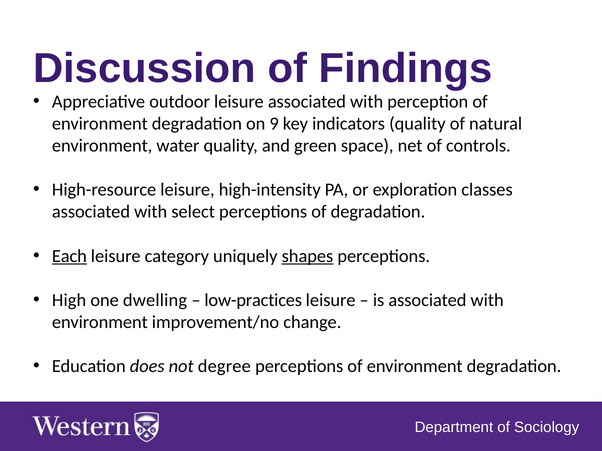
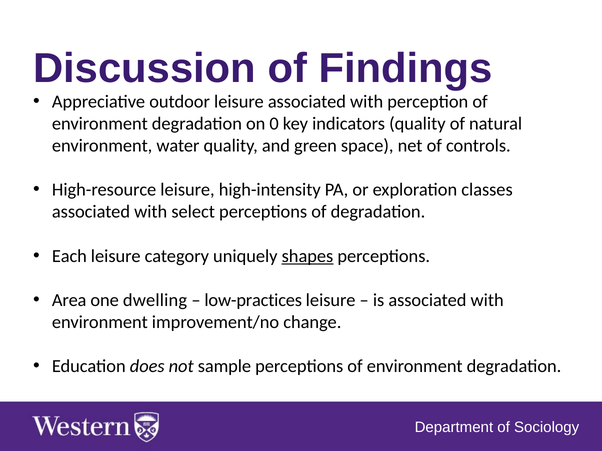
9: 9 -> 0 (274, 124)
Each underline: present -> none (69, 256)
High: High -> Area (69, 300)
degree: degree -> sample (224, 367)
